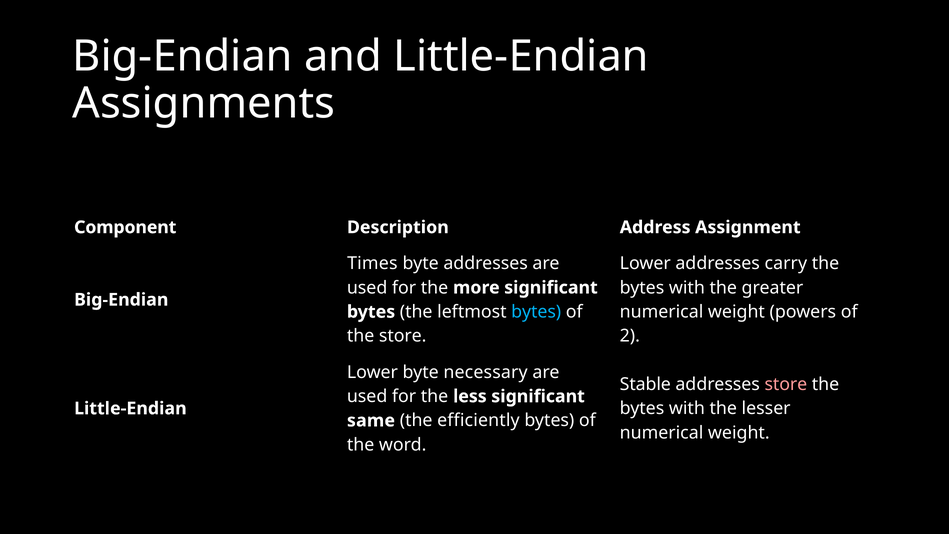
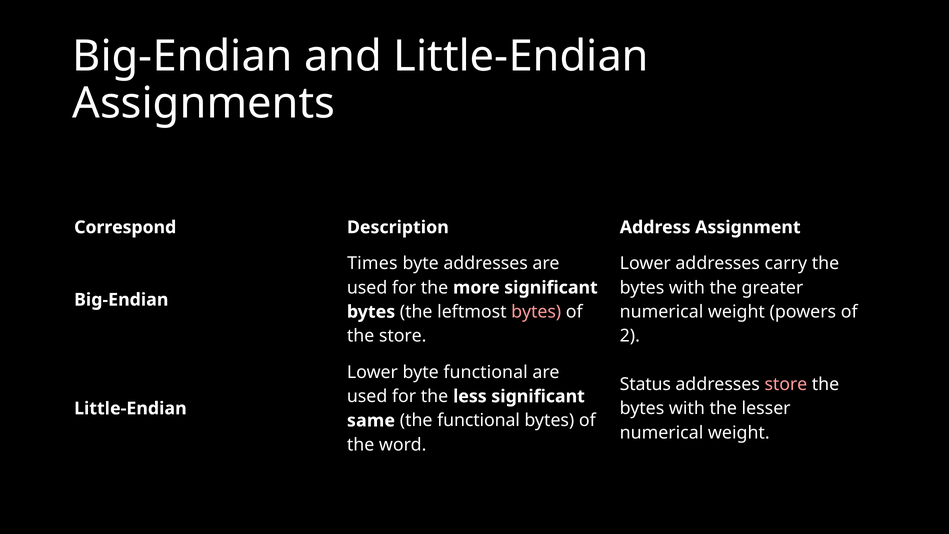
Component: Component -> Correspond (125, 227)
bytes colour: light blue -> pink (536, 312)
byte necessary: necessary -> functional (486, 372)
Stable: Stable -> Status (645, 384)
the efficiently: efficiently -> functional (479, 420)
